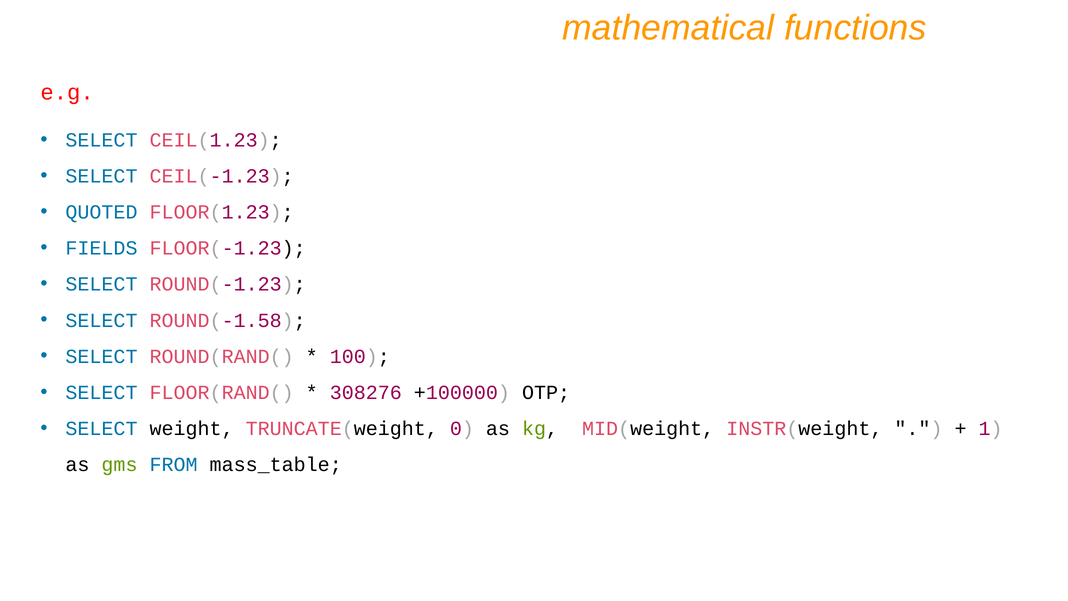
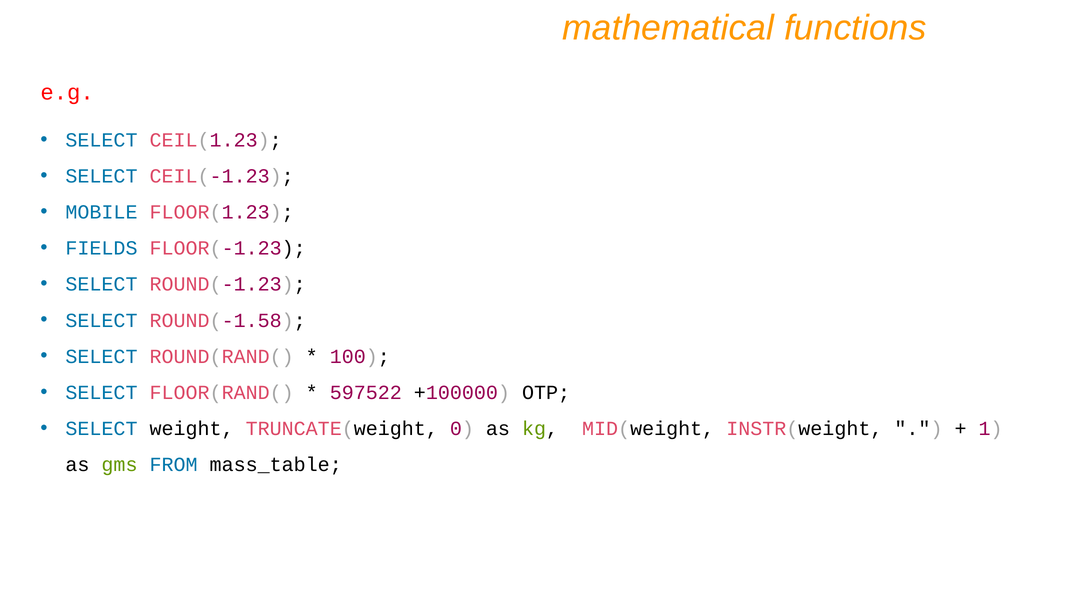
QUOTED: QUOTED -> MOBILE (101, 212)
308276: 308276 -> 597522 (366, 392)
